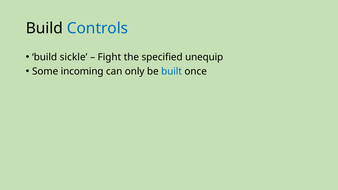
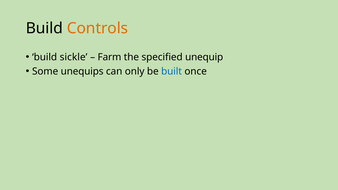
Controls colour: blue -> orange (98, 28)
Fight: Fight -> Farm (109, 57)
incoming: incoming -> unequips (82, 71)
